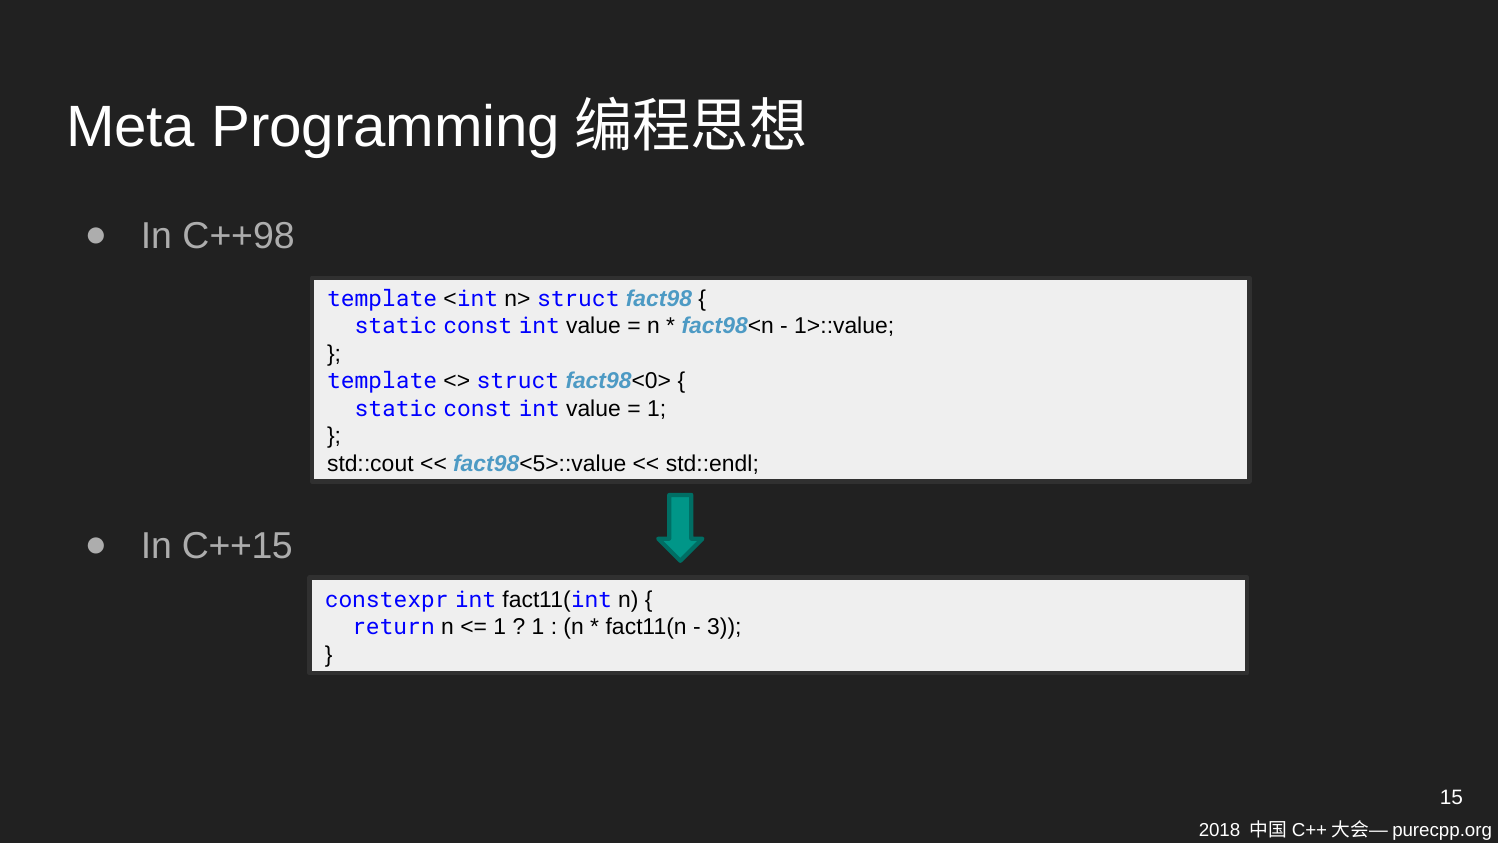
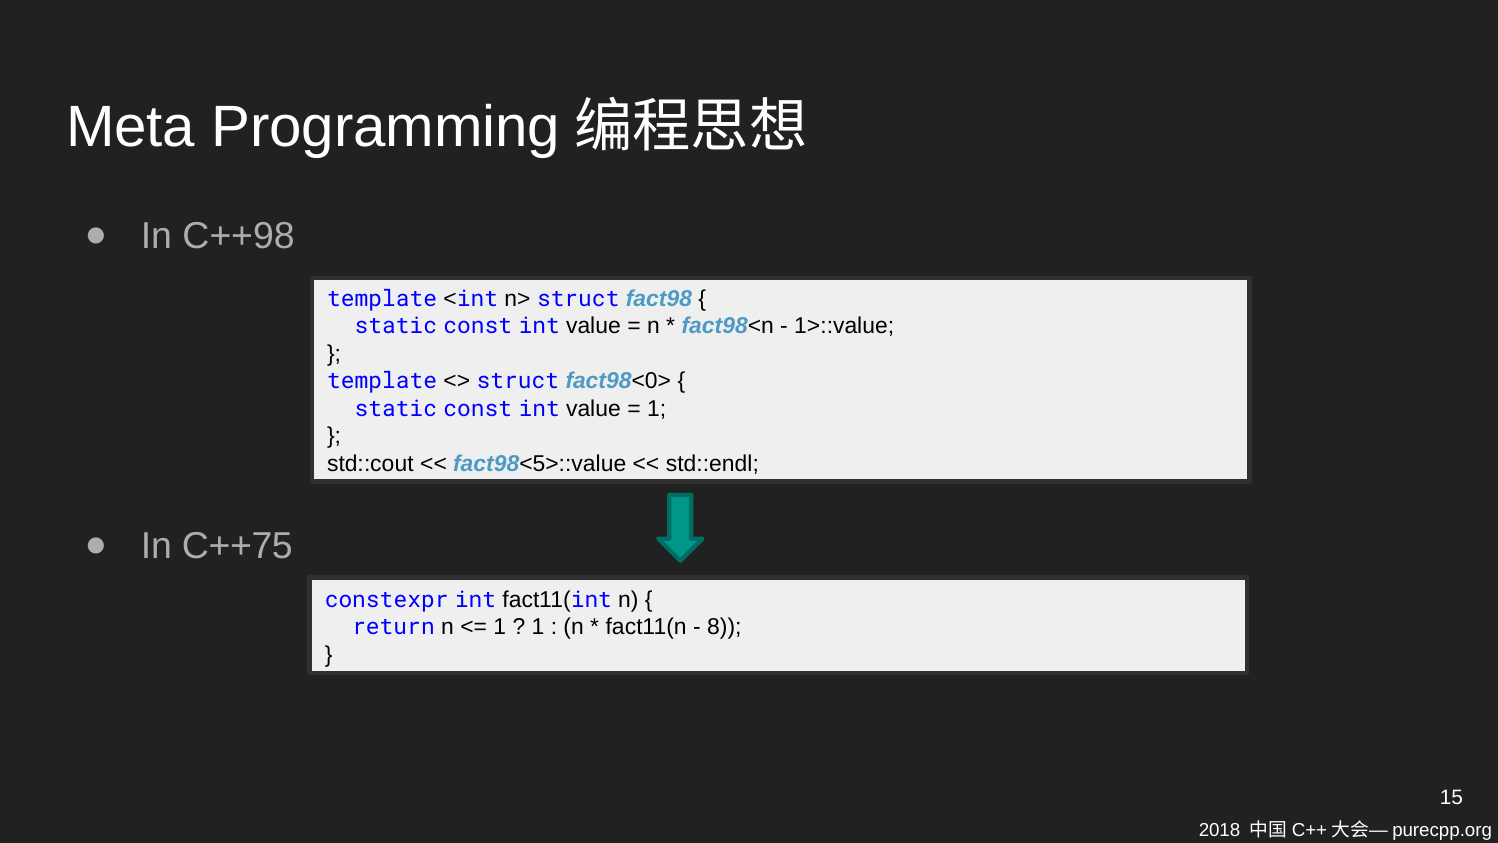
C++15: C++15 -> C++75 (237, 546)
3: 3 -> 8 (724, 627)
